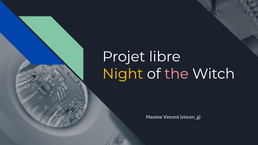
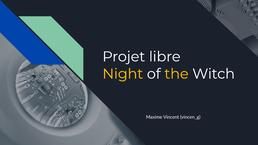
the colour: pink -> yellow (177, 74)
